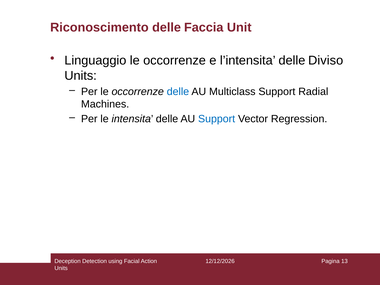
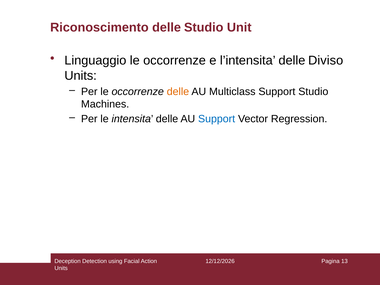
delle Faccia: Faccia -> Studio (204, 27)
delle colour: blue -> orange (178, 92)
Support Radial: Radial -> Studio (313, 92)
